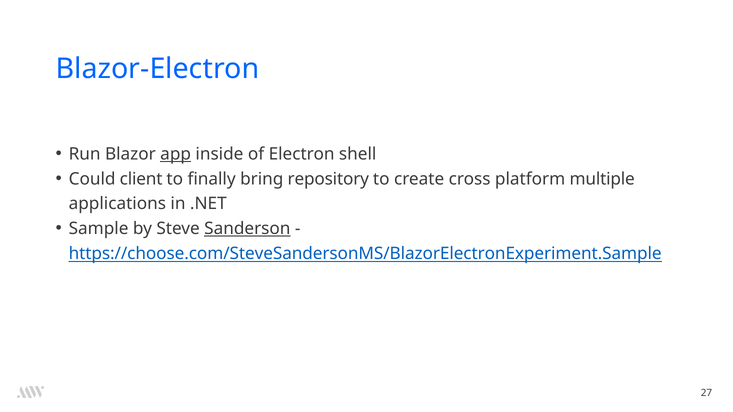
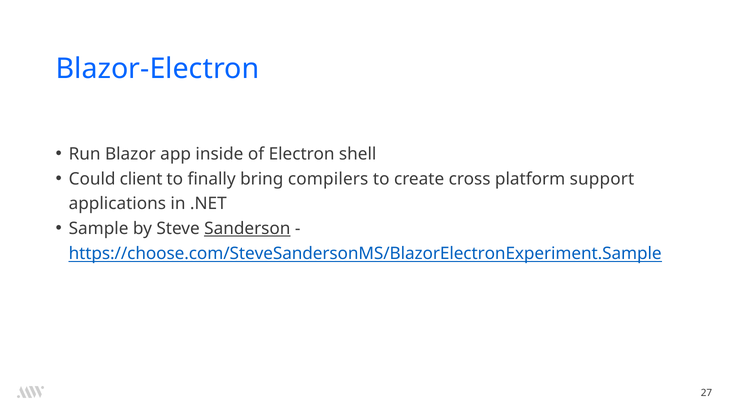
app underline: present -> none (176, 154)
repository: repository -> compilers (328, 179)
multiple: multiple -> support (602, 179)
